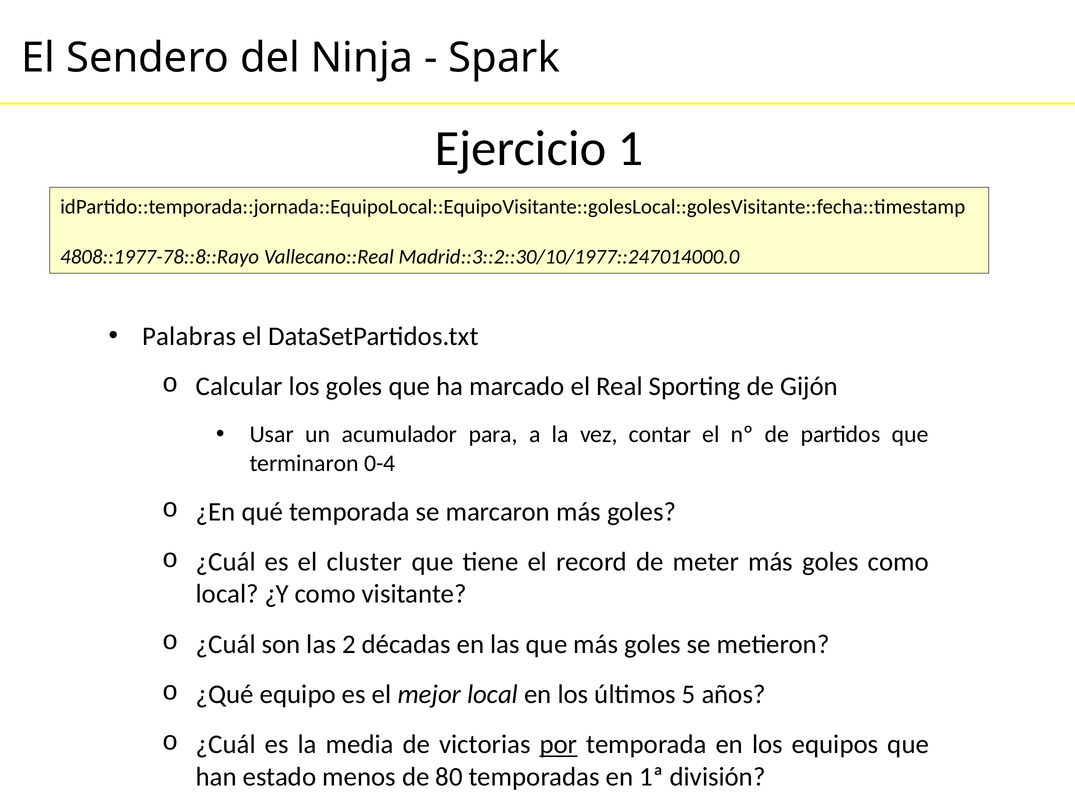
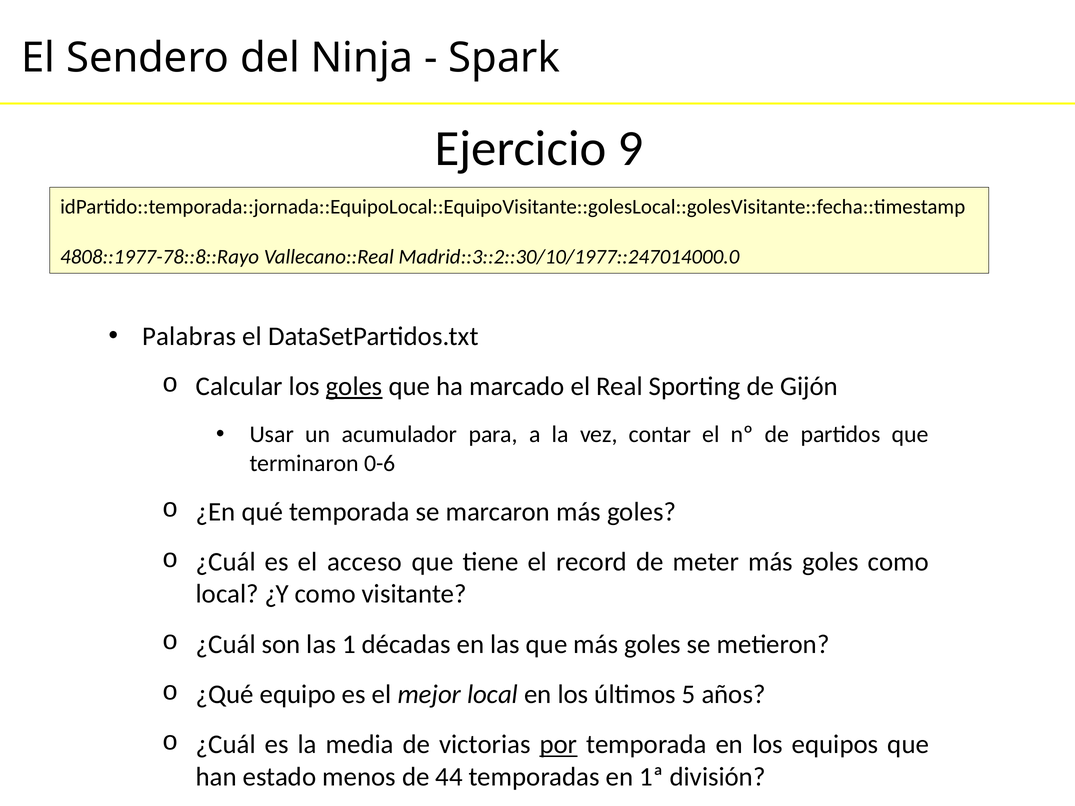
1: 1 -> 9 (631, 149)
goles underline: none -> present (354, 387)
0-4: 0-4 -> 0-6 (380, 463)
cluster: cluster -> acceso (365, 562)
2: 2 -> 1 (349, 644)
80: 80 -> 44 (449, 777)
